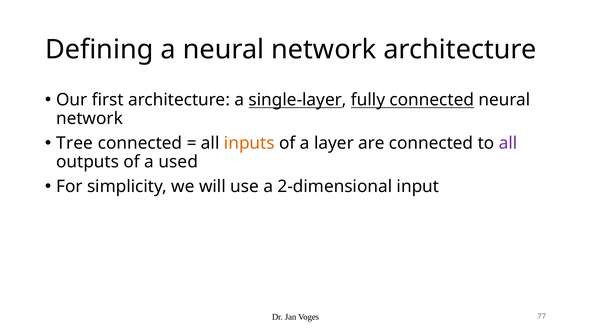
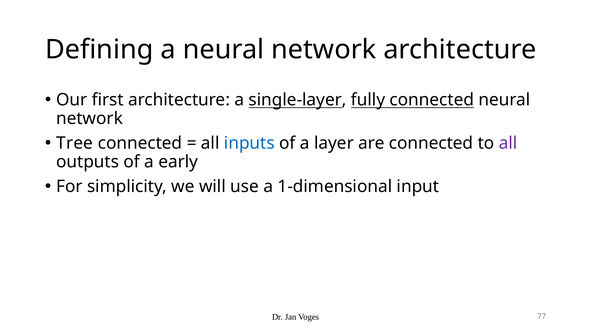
inputs colour: orange -> blue (249, 143)
used: used -> early (178, 162)
2-dimensional: 2-dimensional -> 1-dimensional (335, 187)
